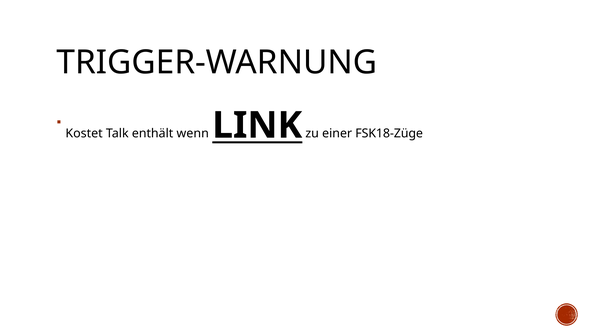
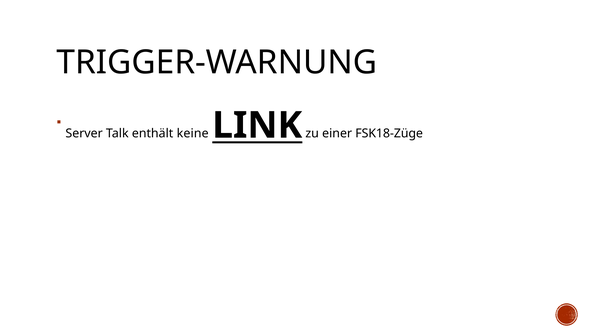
Kostet: Kostet -> Server (84, 134)
wenn: wenn -> keine (193, 134)
